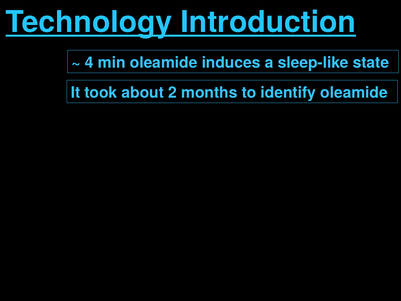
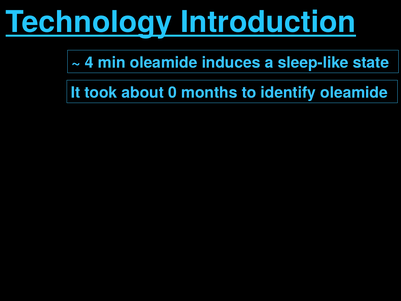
2: 2 -> 0 (173, 93)
